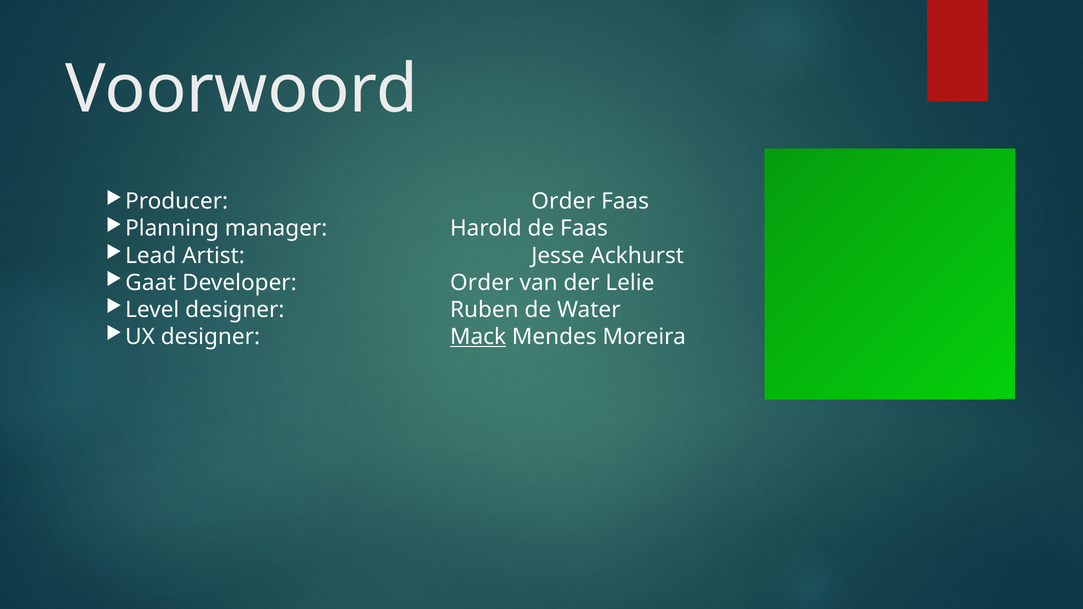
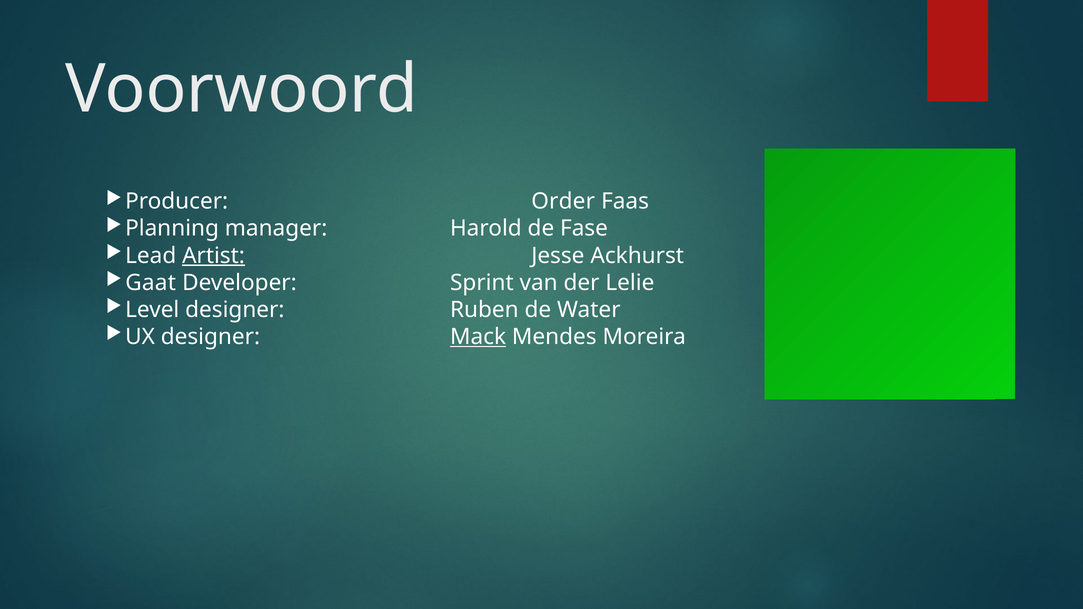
de Faas: Faas -> Fase (584, 229)
Artist underline: none -> present (214, 256)
Developer Order: Order -> Sprint (482, 283)
